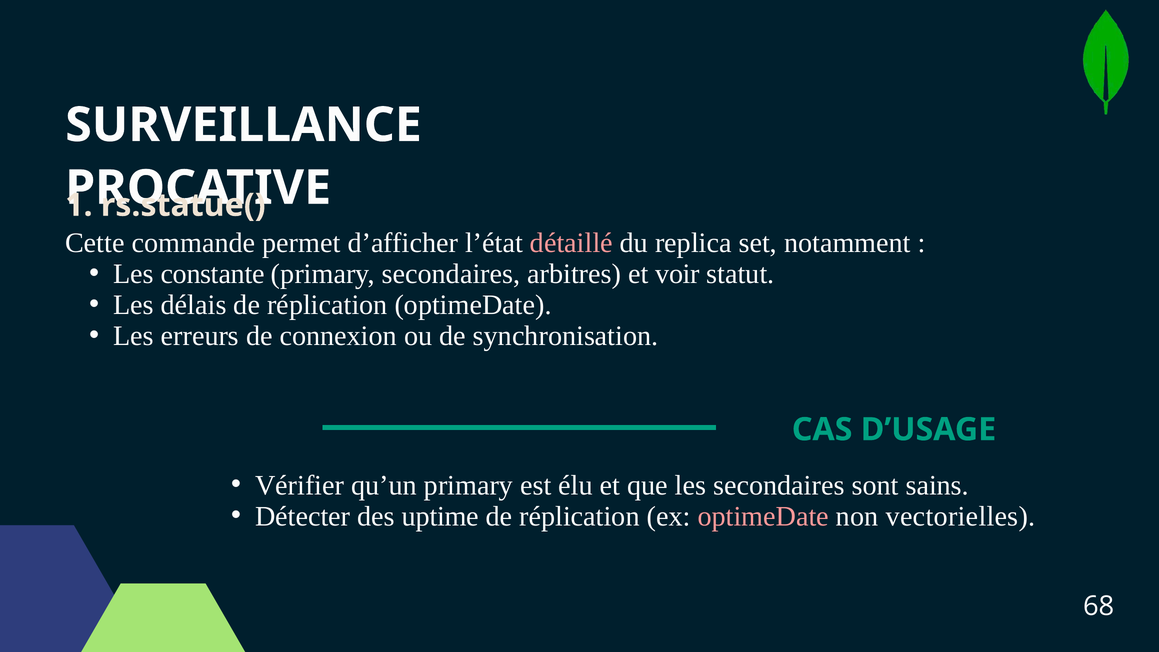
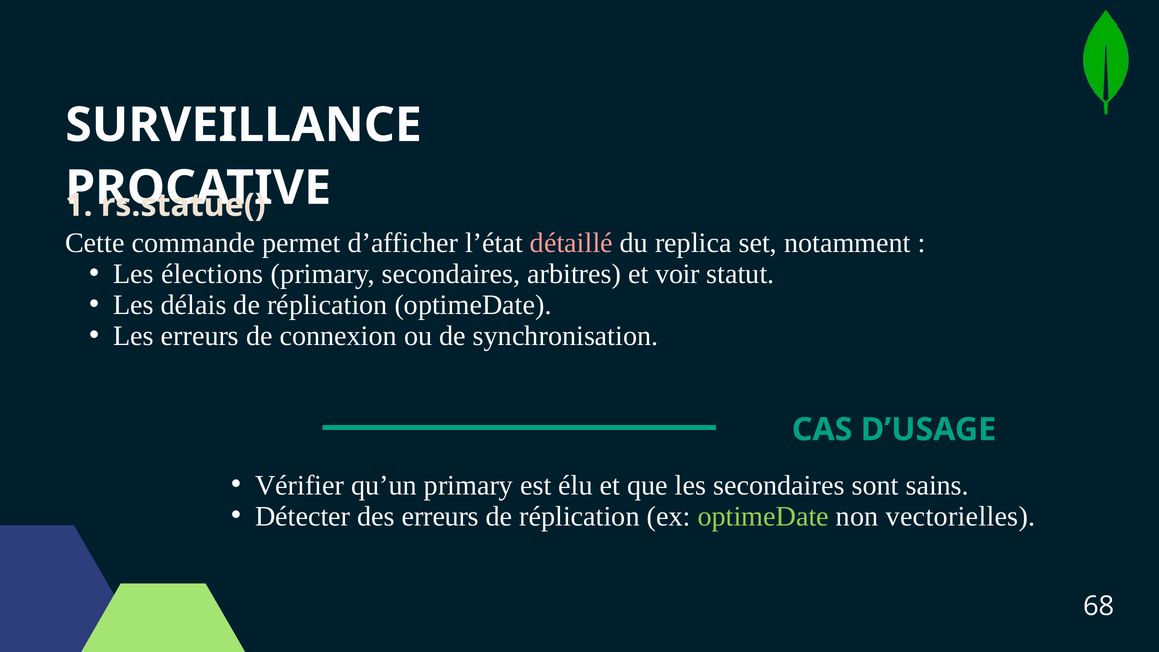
constante: constante -> élections (212, 274)
des uptime: uptime -> erreurs (440, 516)
optimeDate colour: pink -> light green (763, 516)
